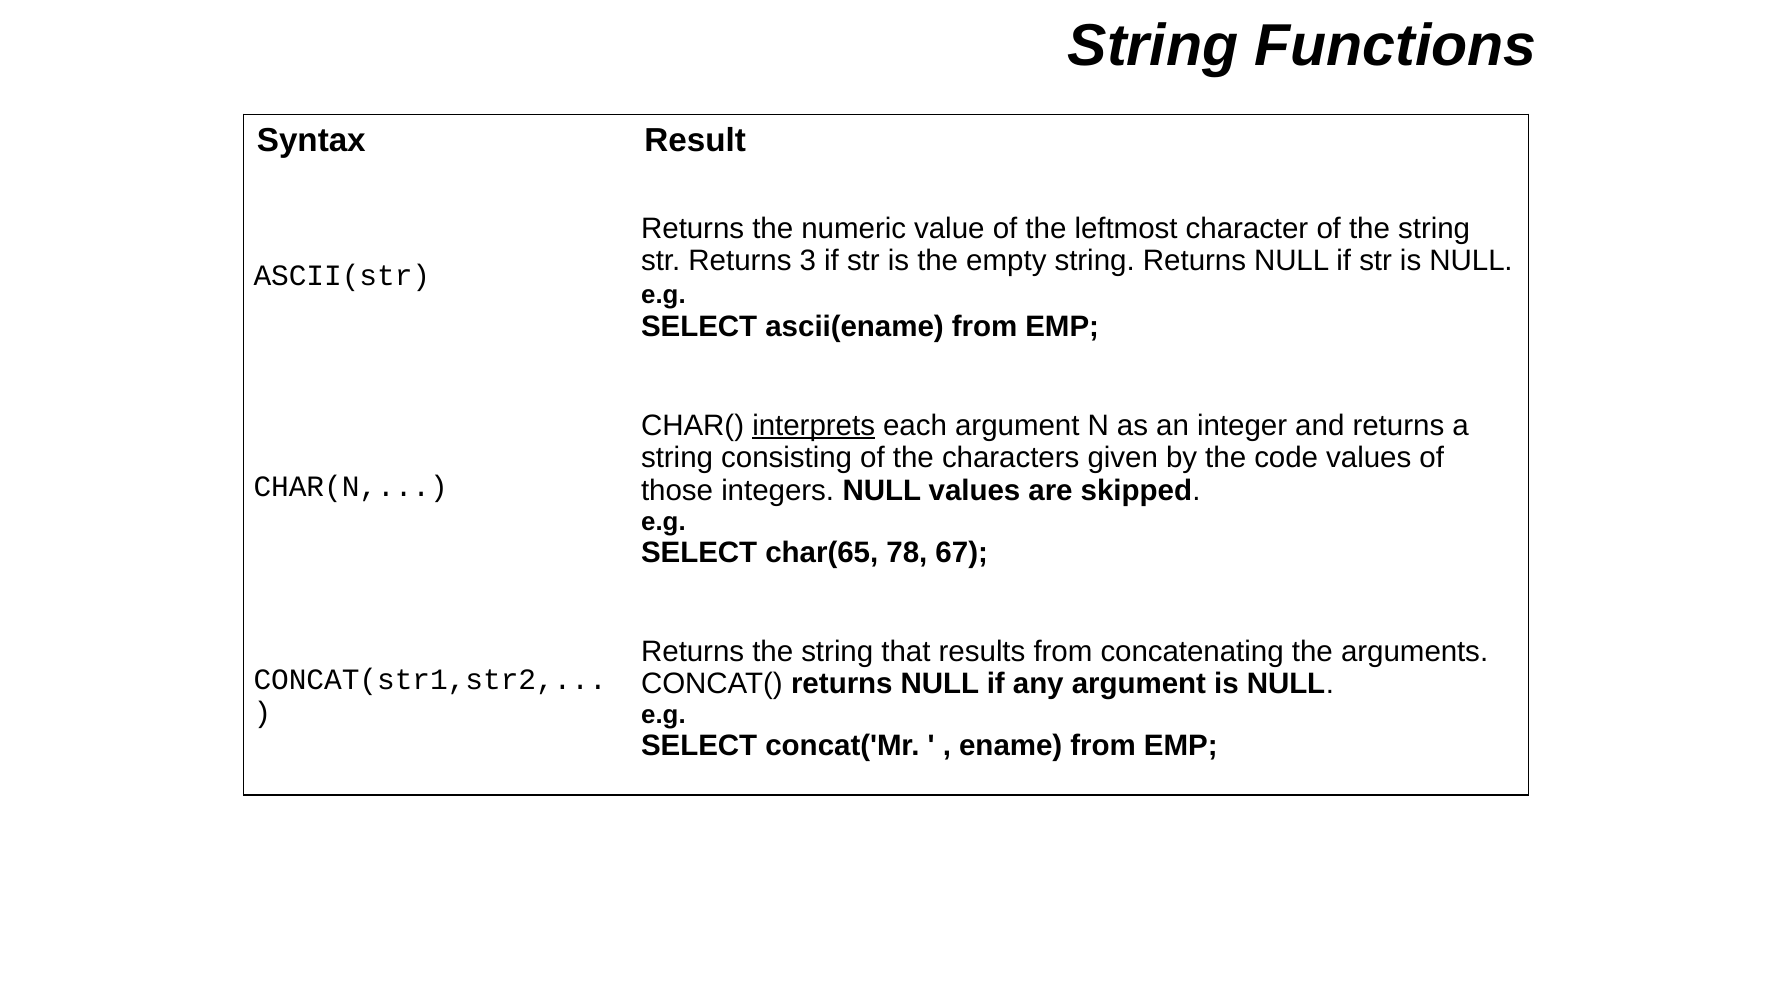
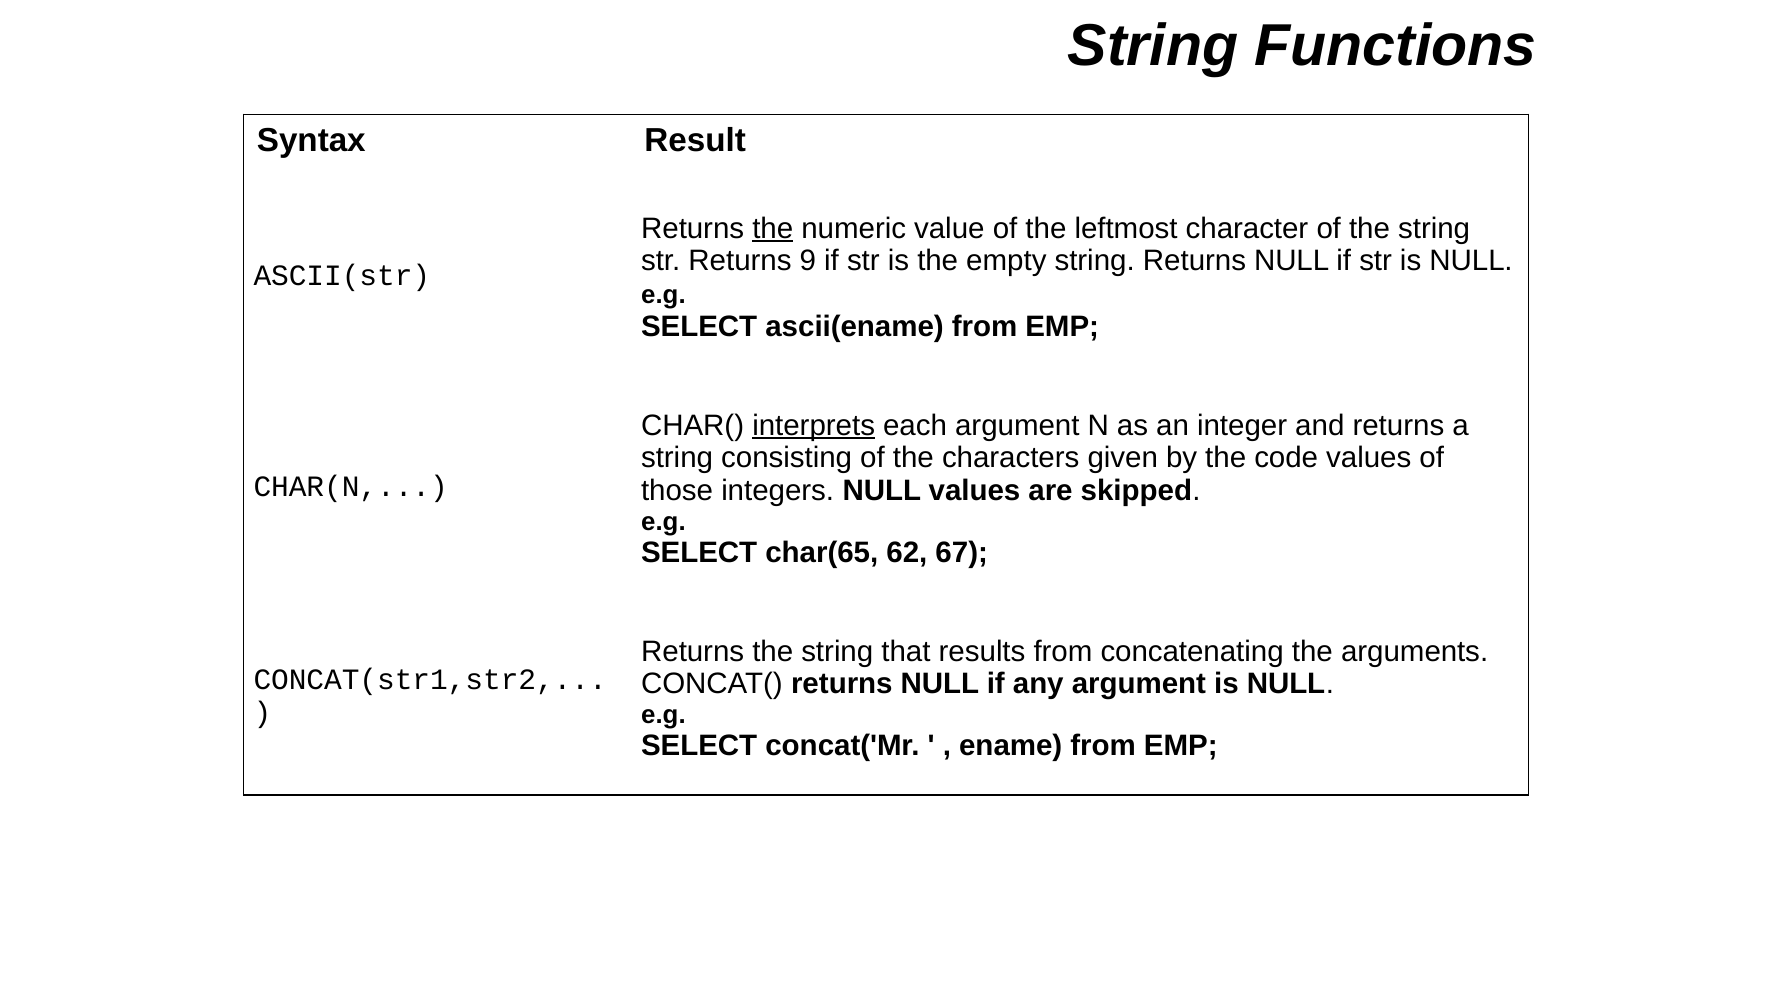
the underline: none -> present (773, 228)
3: 3 -> 9 (808, 261)
78: 78 -> 62 (907, 553)
